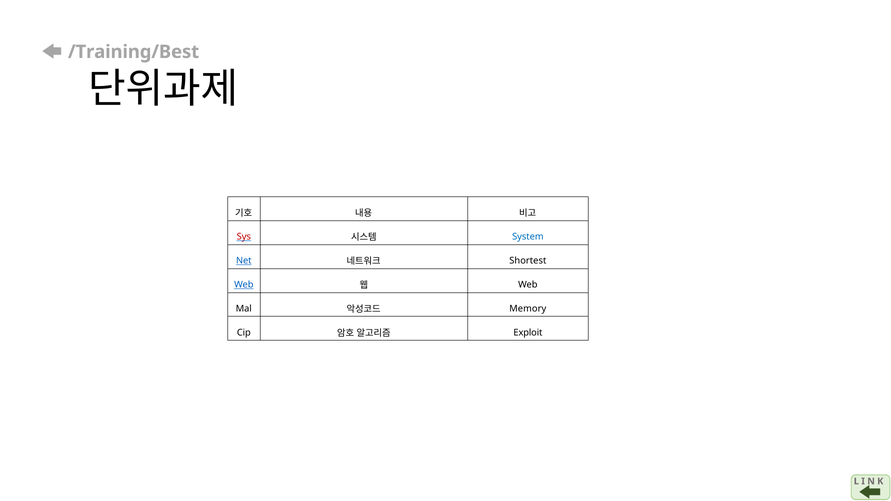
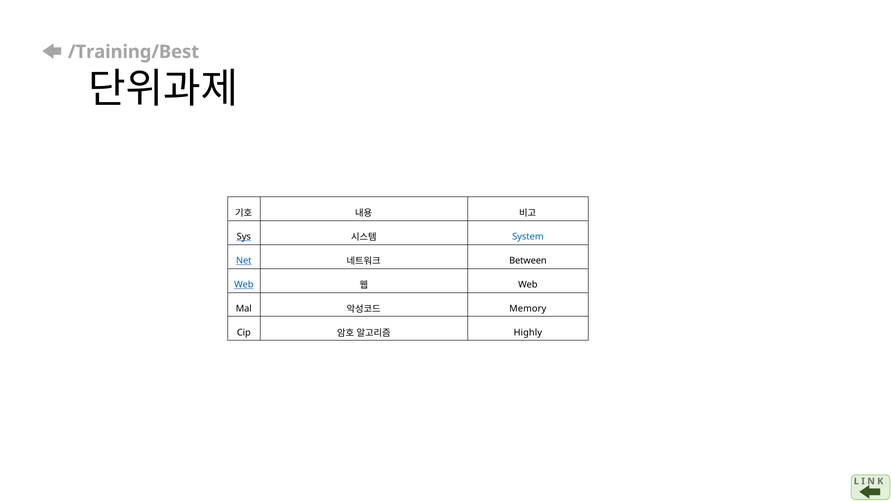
Sys colour: red -> black (244, 237)
Shortest: Shortest -> Between (528, 261)
Exploit: Exploit -> Highly (528, 333)
